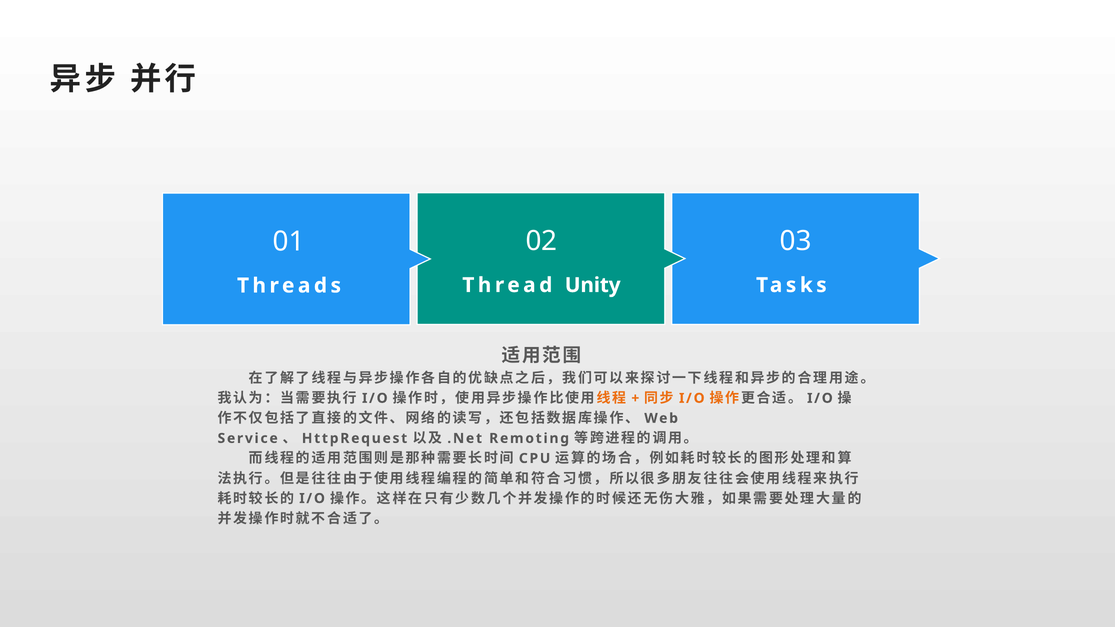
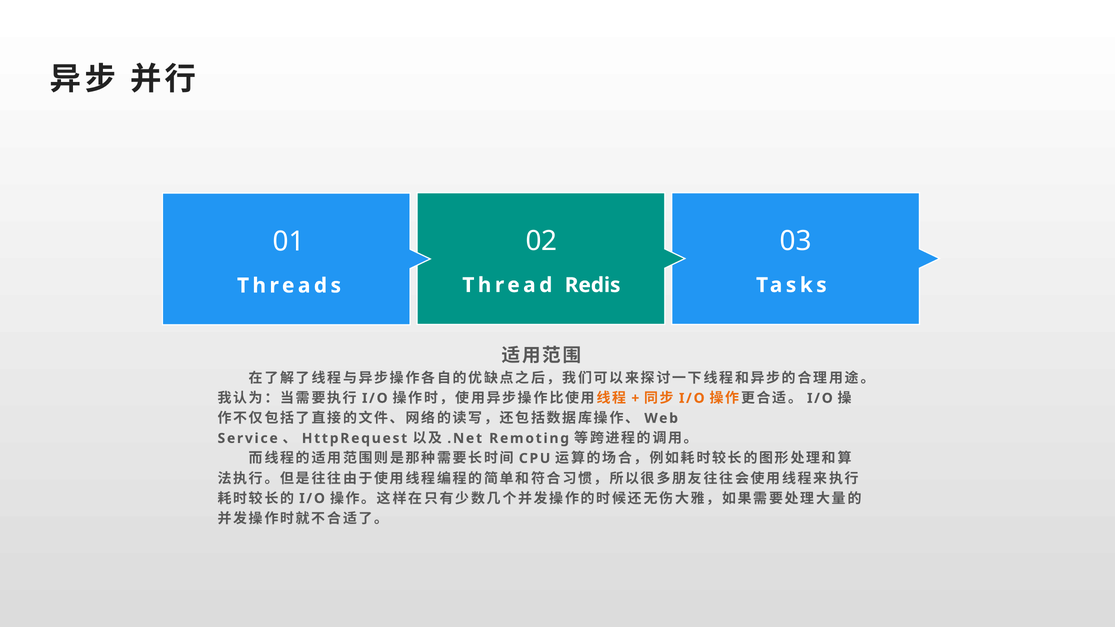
Unity: Unity -> Redis (593, 285)
